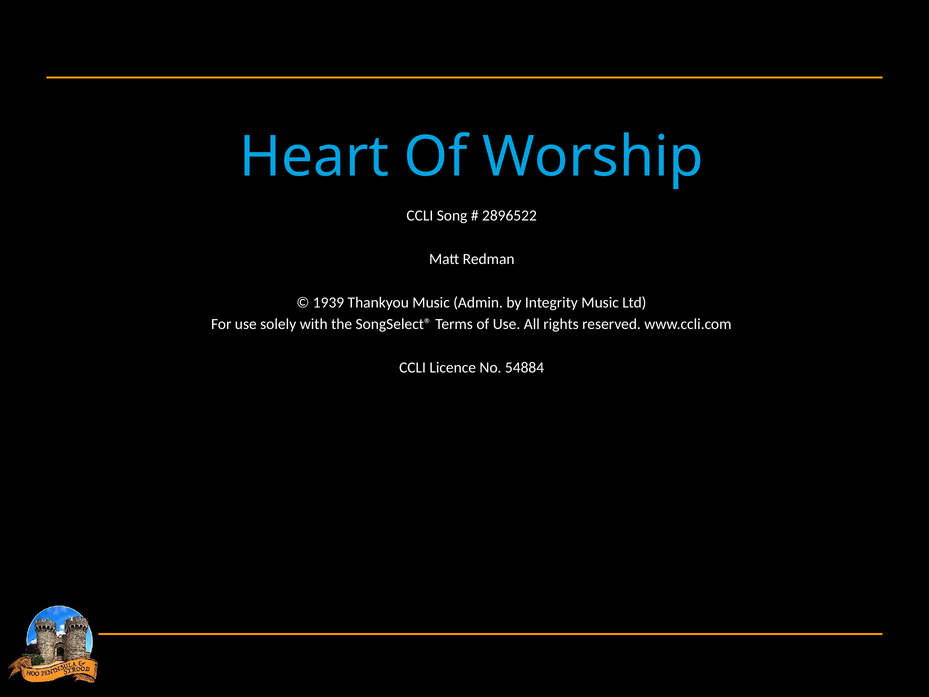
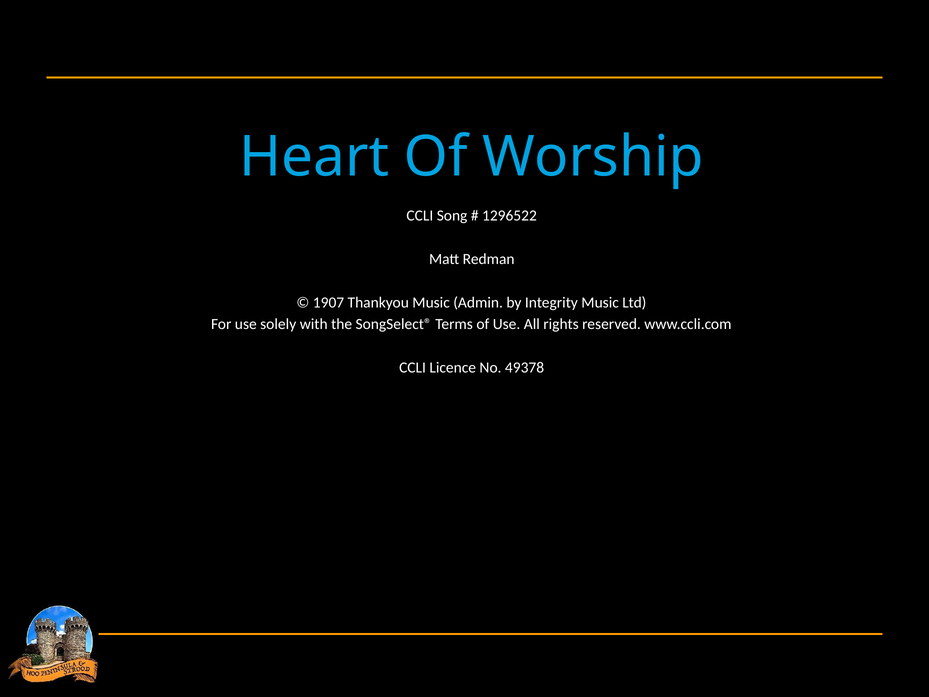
2896522: 2896522 -> 1296522 (509, 216)
1939: 1939 -> 1907 (329, 303)
54884: 54884 -> 49378 (525, 368)
